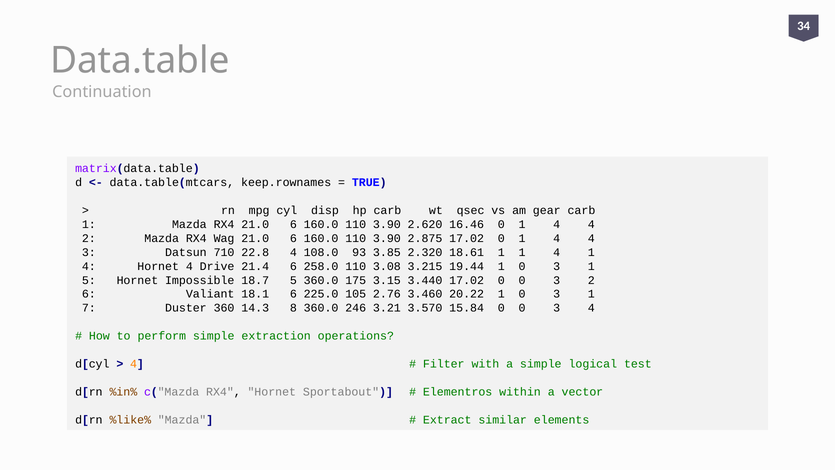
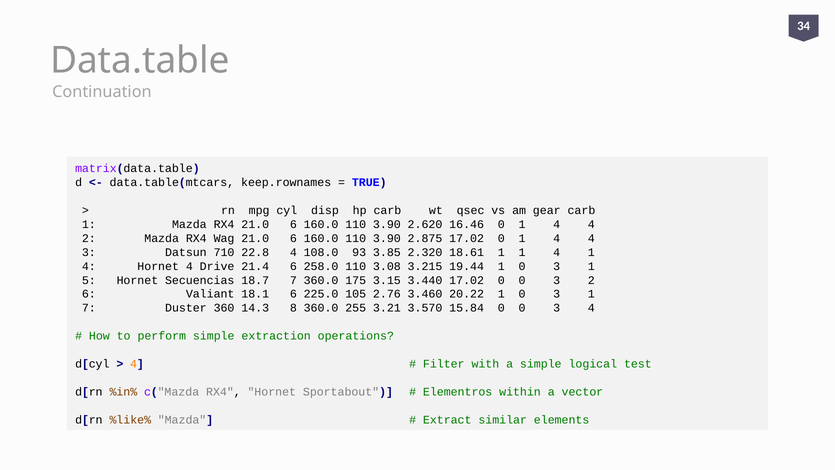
Impossible: Impossible -> Secuencias (200, 280)
18.7 5: 5 -> 7 (293, 280)
246: 246 -> 255 (356, 308)
